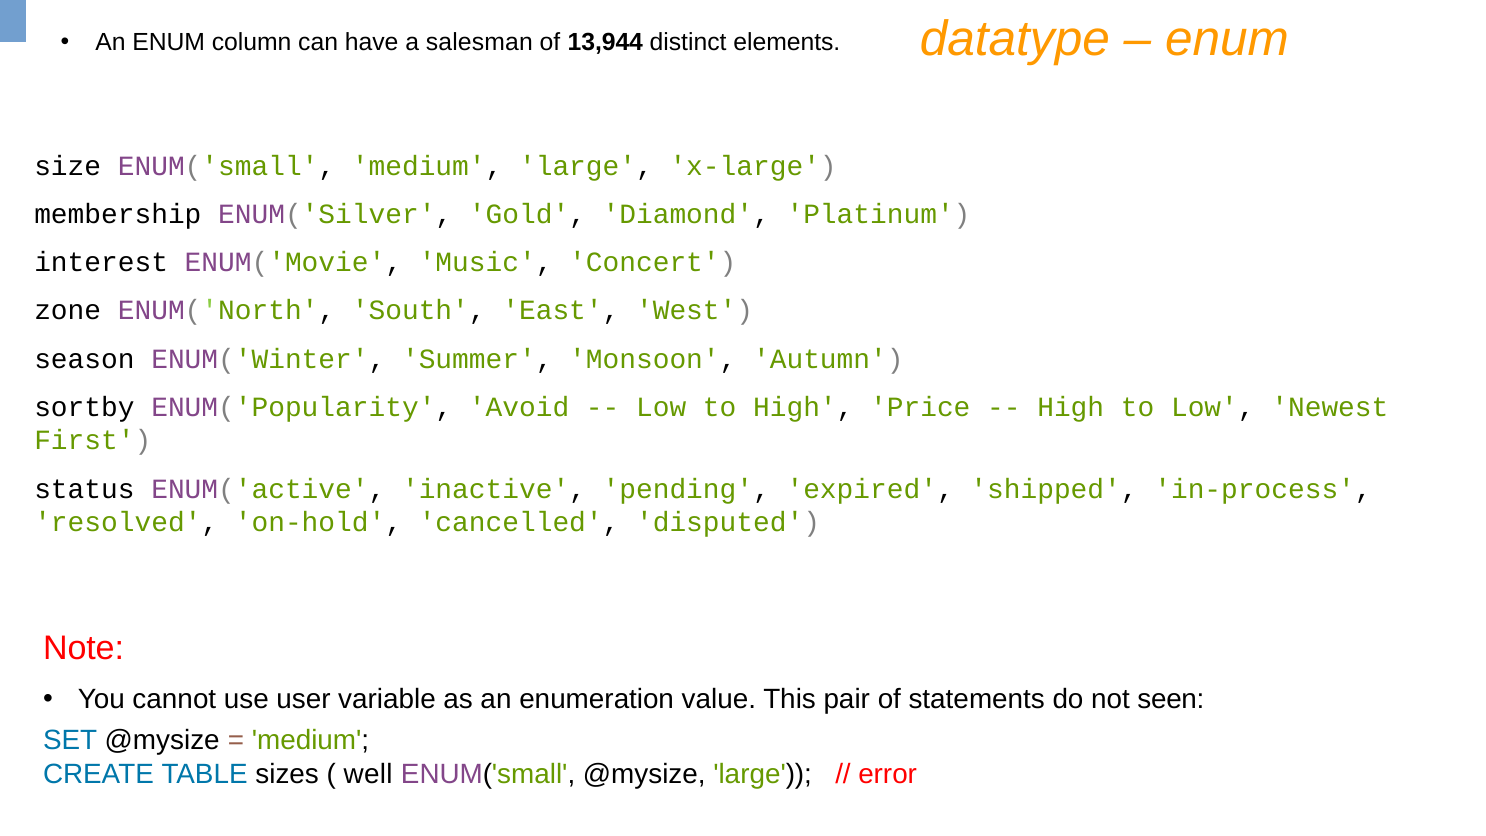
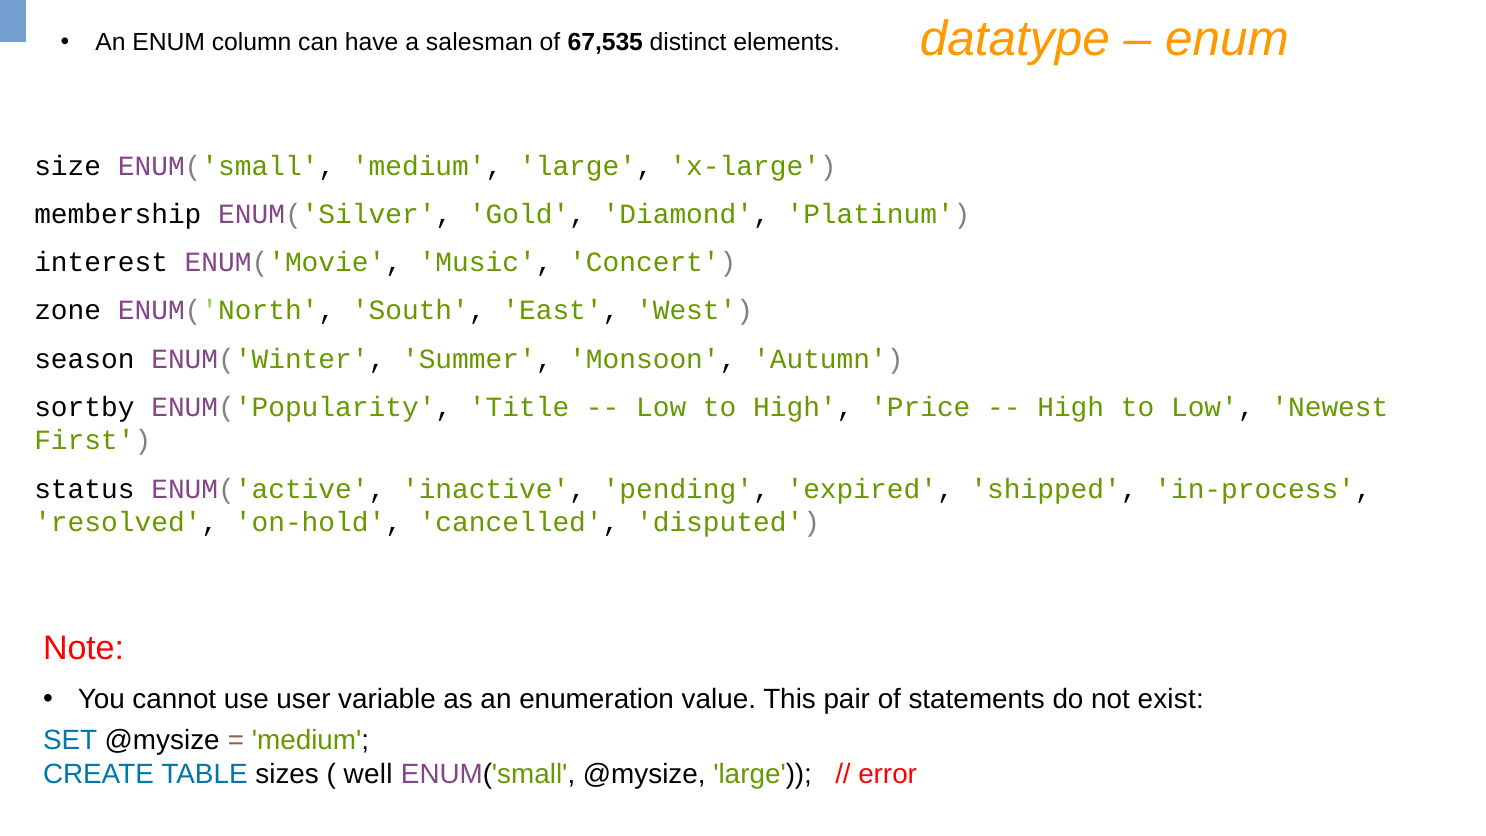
13,944: 13,944 -> 67,535 (605, 43)
Avoid: Avoid -> Title (519, 407)
seen: seen -> exist (1171, 700)
